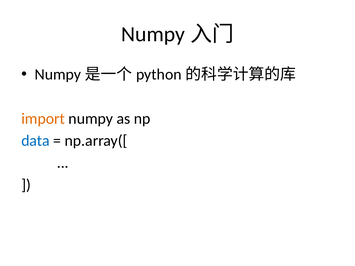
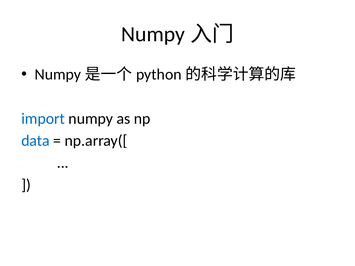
import colour: orange -> blue (43, 119)
